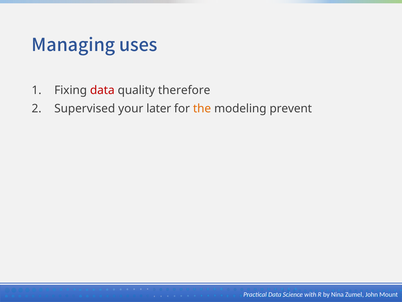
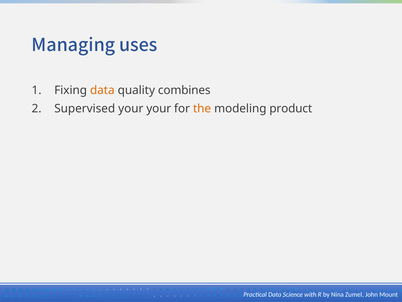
data colour: red -> orange (102, 90)
therefore: therefore -> combines (184, 90)
your later: later -> your (159, 108)
prevent: prevent -> product (291, 108)
